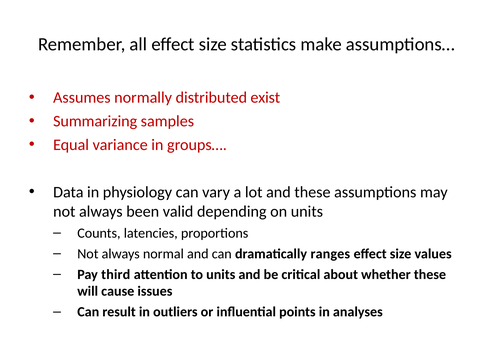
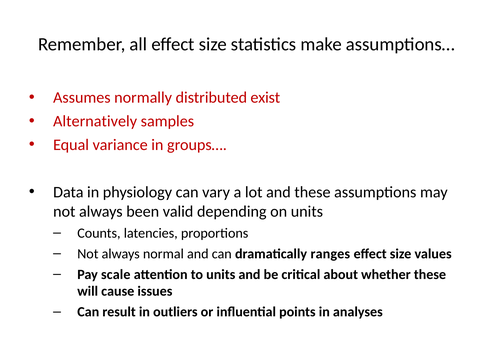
Summarizing: Summarizing -> Alternatively (95, 121)
third: third -> scale (116, 275)
